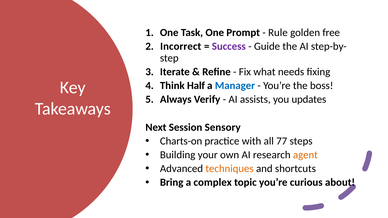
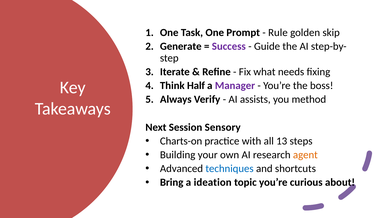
free: free -> skip (331, 33)
Incorrect: Incorrect -> Generate (181, 46)
Manager colour: blue -> purple (235, 86)
updates: updates -> method (309, 100)
77: 77 -> 13 (282, 141)
techniques colour: orange -> blue (230, 169)
complex: complex -> ideation (213, 183)
